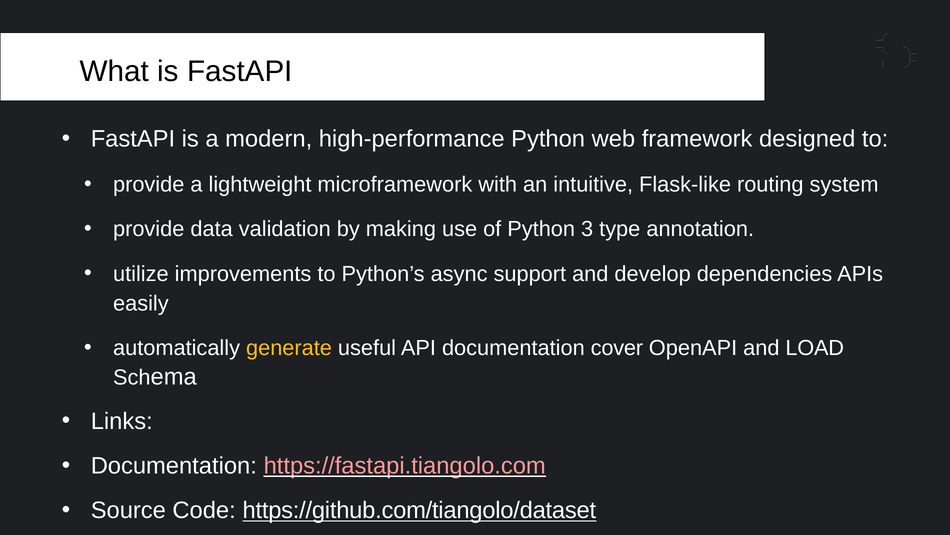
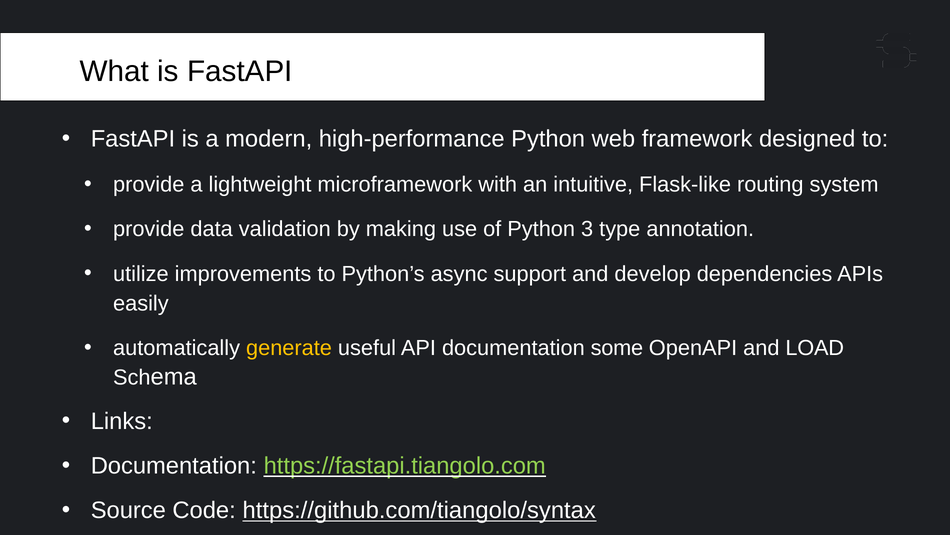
cover: cover -> some (617, 348)
https://fastapi.tiangolo.com colour: pink -> light green (405, 465)
https://github.com/tiangolo/dataset: https://github.com/tiangolo/dataset -> https://github.com/tiangolo/syntax (419, 510)
